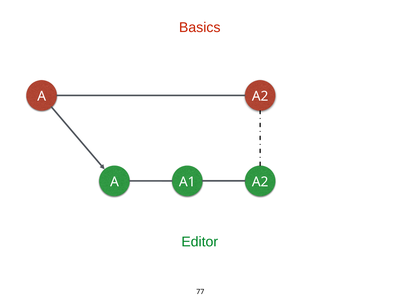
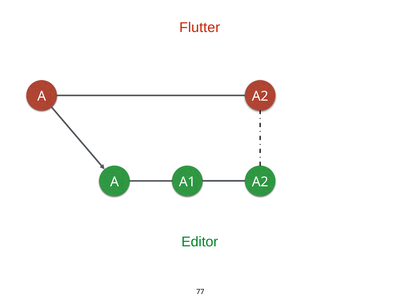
Basics: Basics -> Flutter (200, 28)
